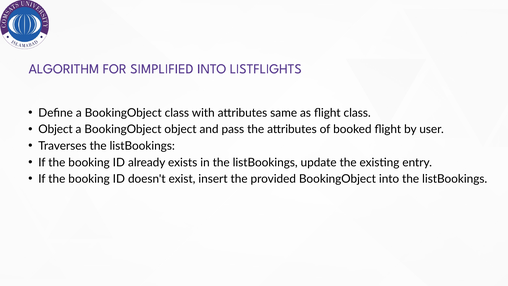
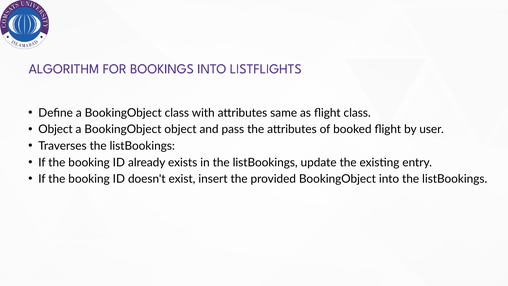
SIMPLIFIED: SIMPLIFIED -> BOOKINGS (162, 69)
